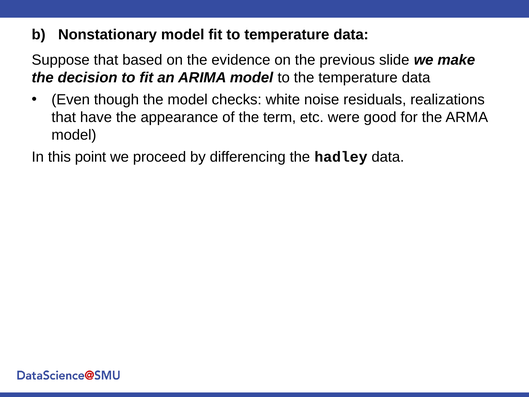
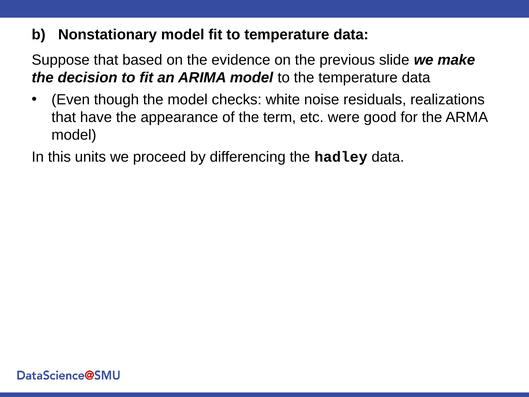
point: point -> units (90, 157)
